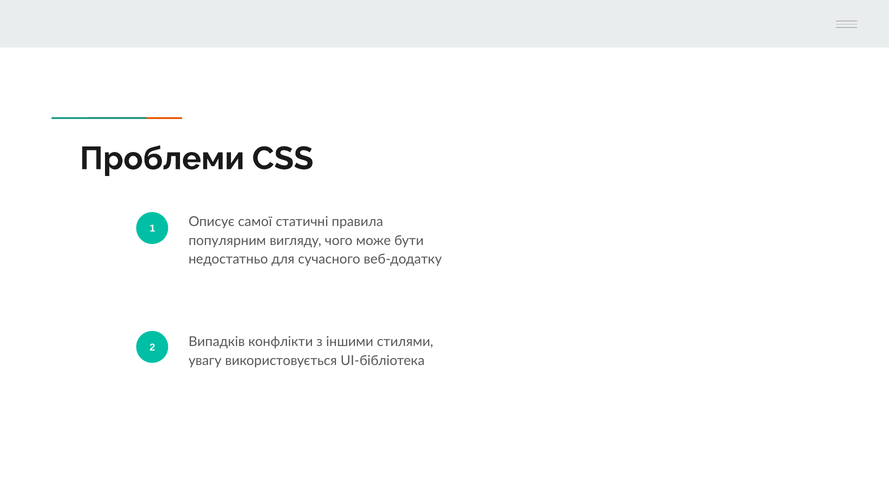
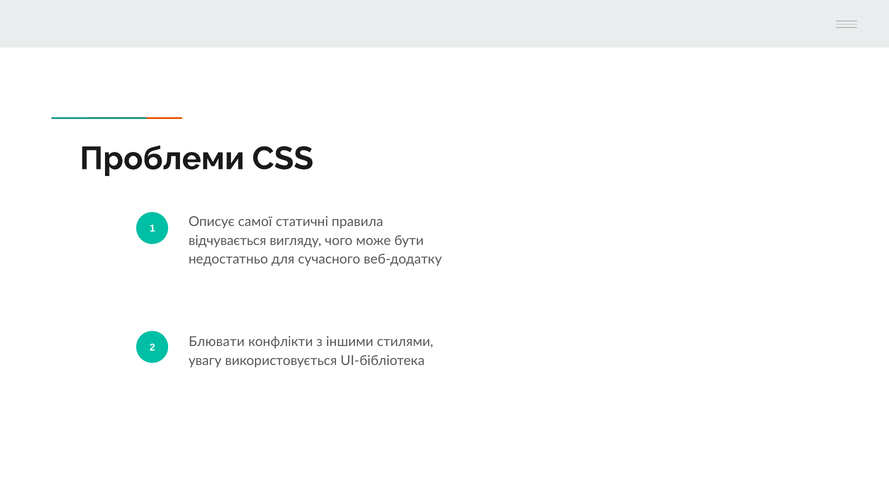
популярним: популярним -> відчувається (227, 241)
Випадків: Випадків -> Блювати (217, 342)
